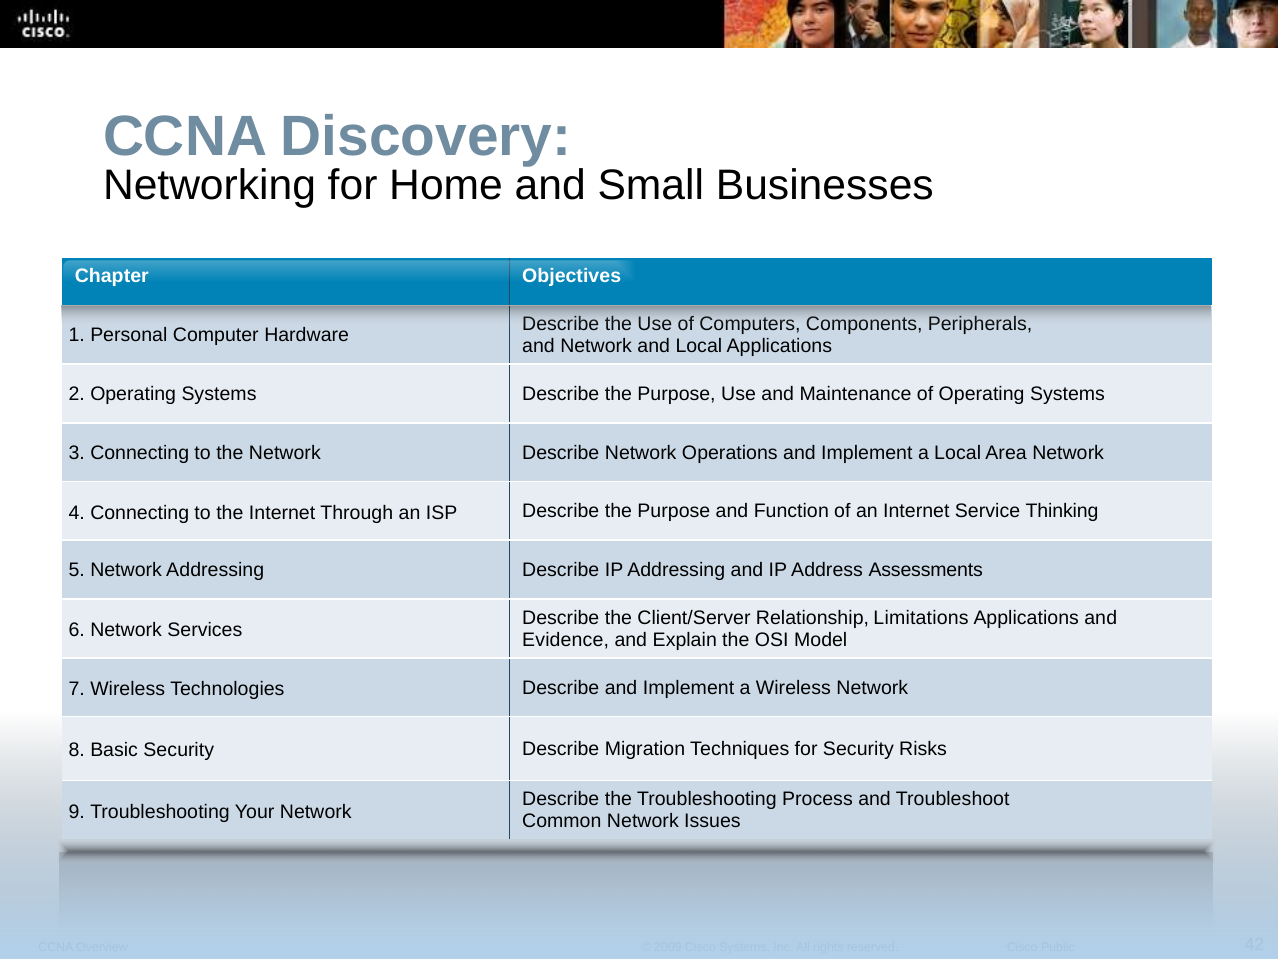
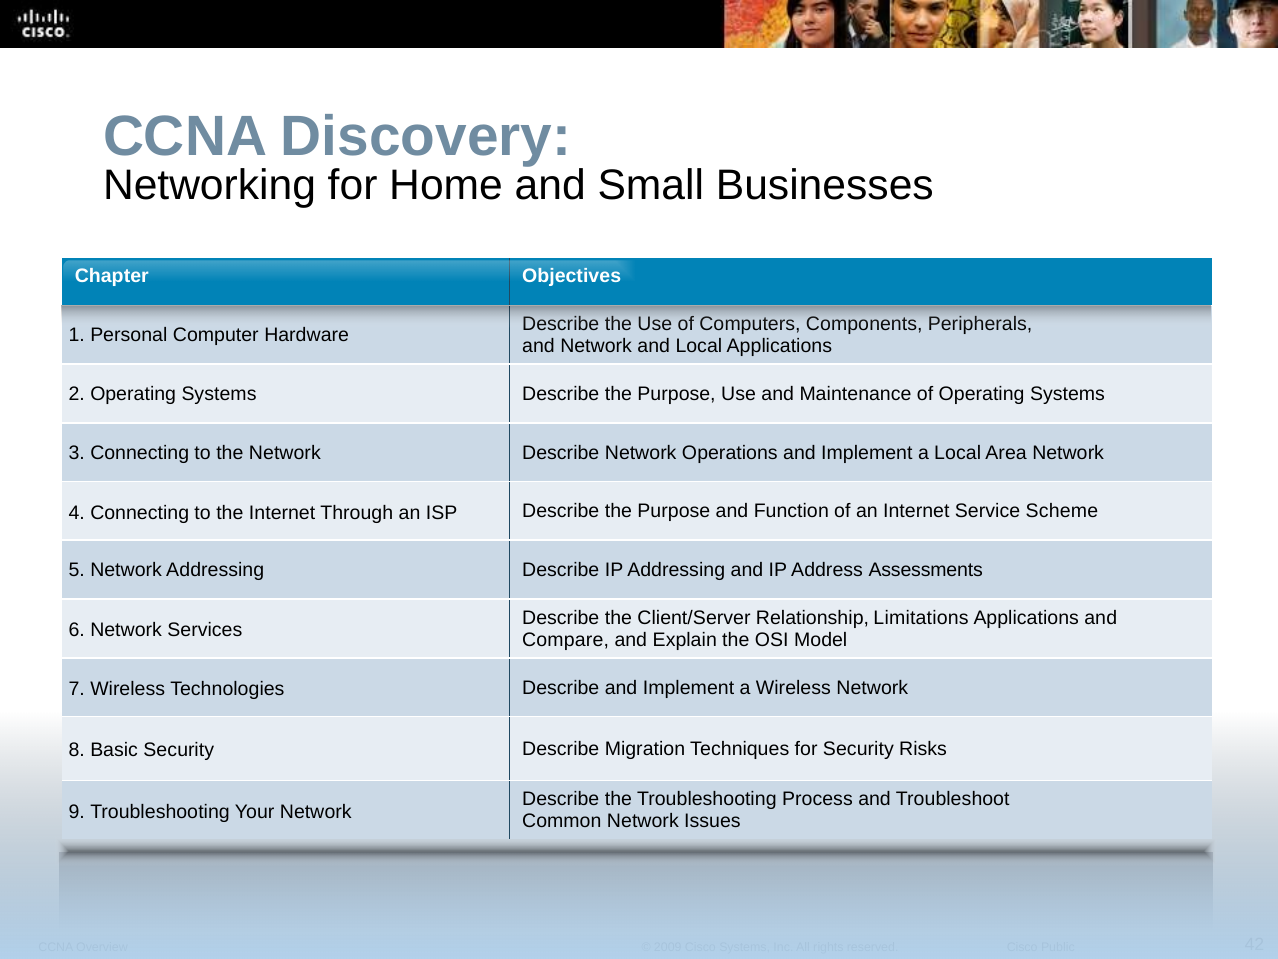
Thinking: Thinking -> Scheme (1062, 511)
Evidence: Evidence -> Compare (566, 639)
